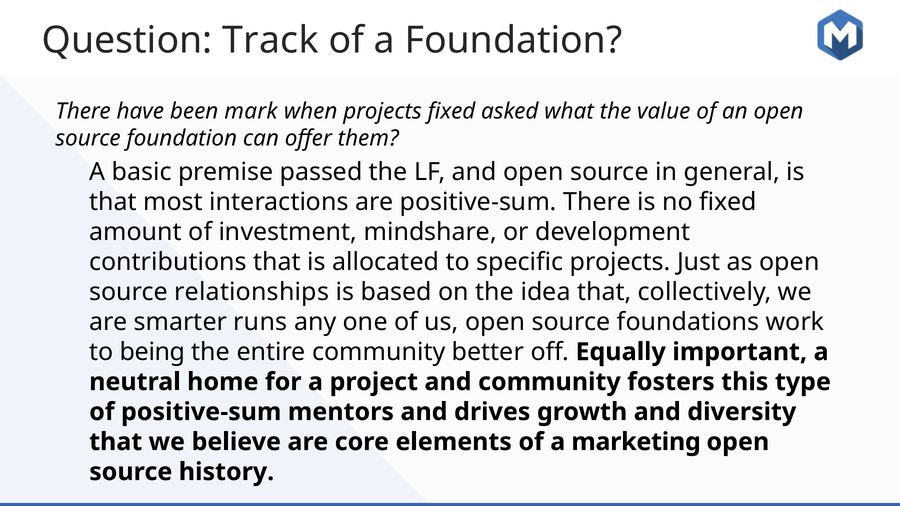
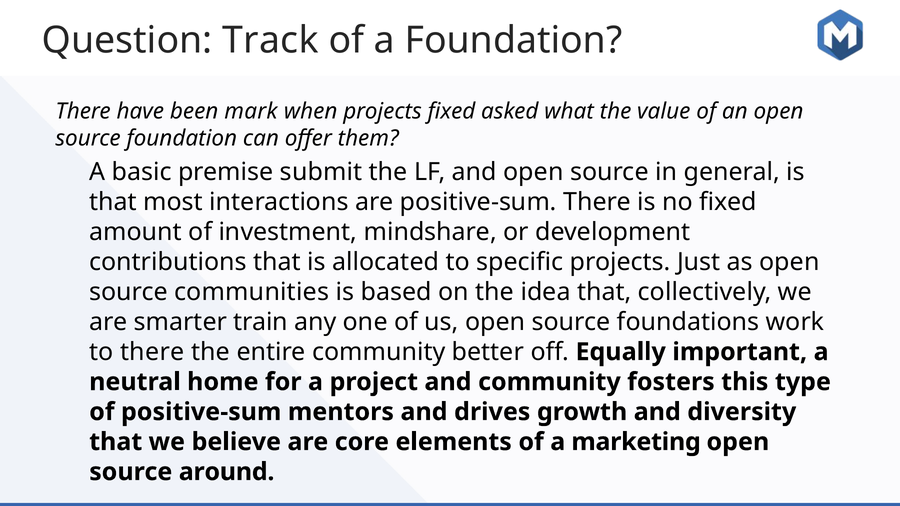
passed: passed -> submit (321, 172)
relationships: relationships -> communities (252, 292)
runs: runs -> train (261, 322)
to being: being -> there (152, 352)
history: history -> around (227, 472)
